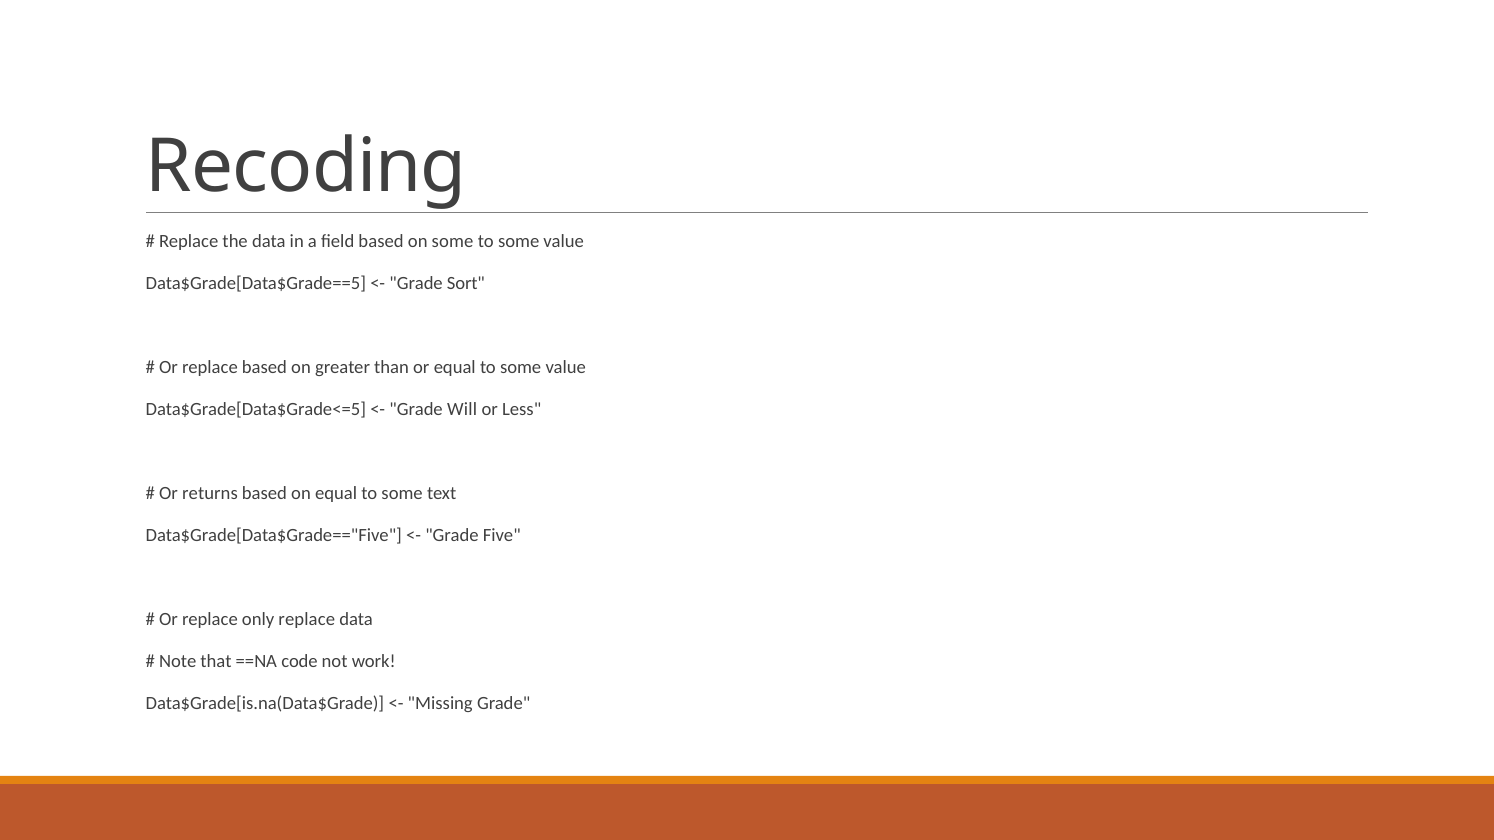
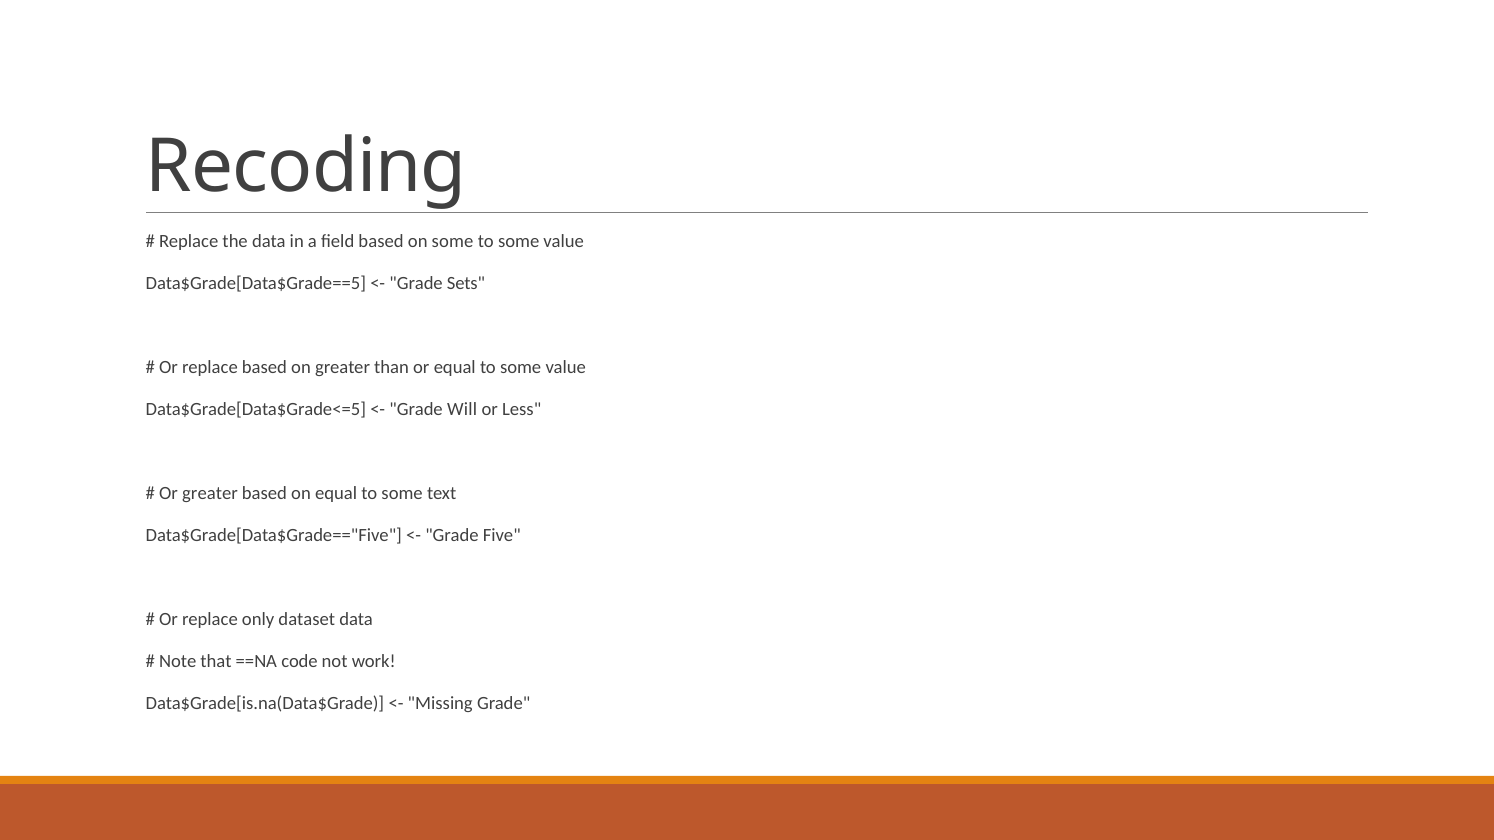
Sort: Sort -> Sets (466, 284)
Or returns: returns -> greater (210, 493)
only replace: replace -> dataset (307, 619)
